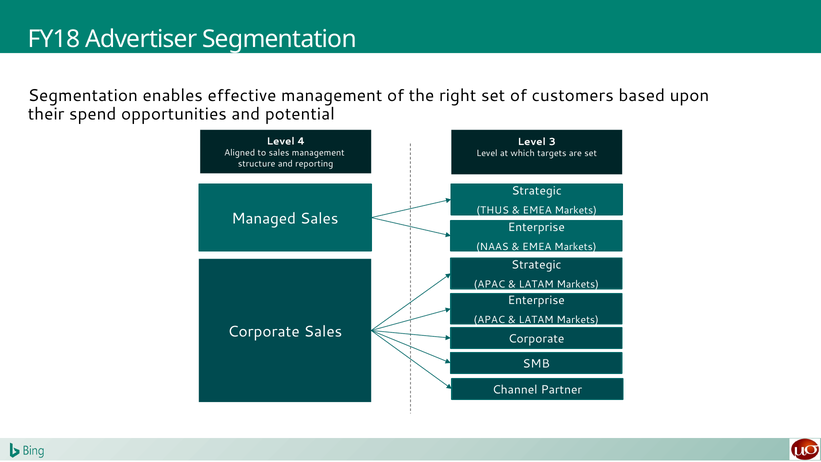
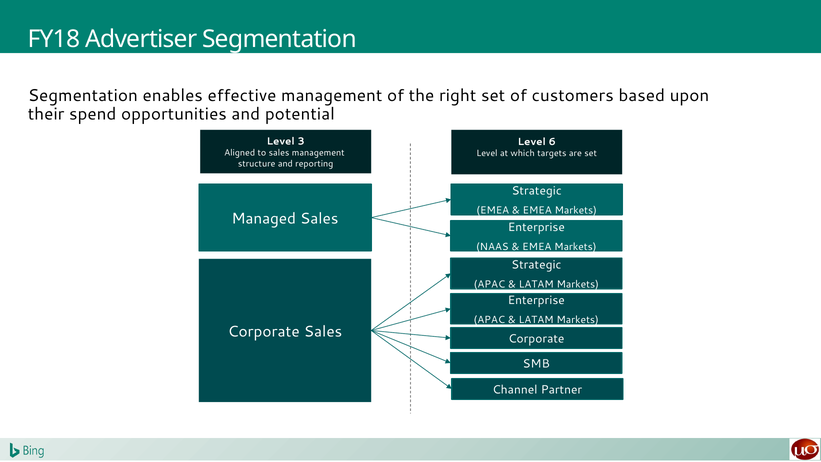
4: 4 -> 3 (301, 141)
3: 3 -> 6 (552, 142)
THUS: THUS -> EMEA (493, 210)
